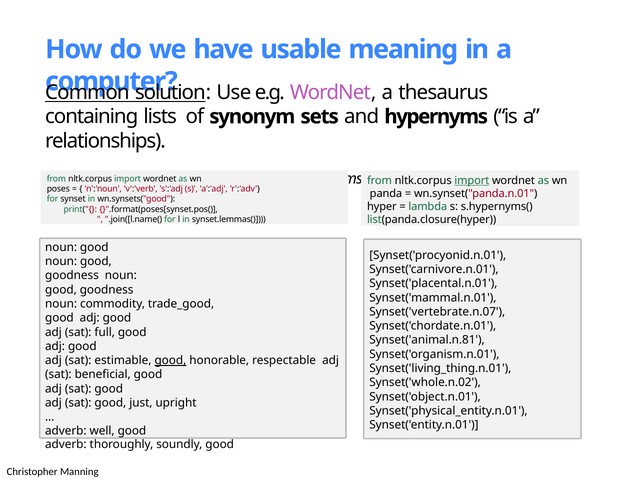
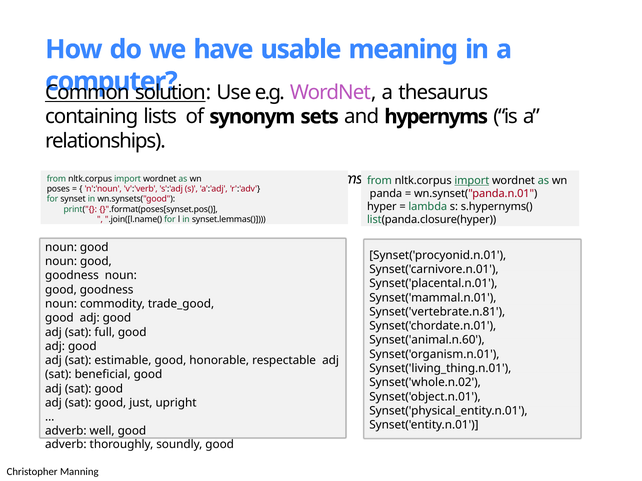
Synset('vertebrate.n.07: Synset('vertebrate.n.07 -> Synset('vertebrate.n.81 (437, 312)
Synset('animal.n.81: Synset('animal.n.81 -> Synset('animal.n.60 (427, 340)
good underline: present -> none (170, 361)
